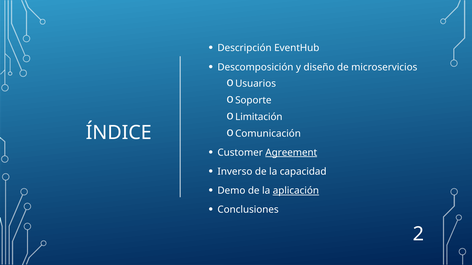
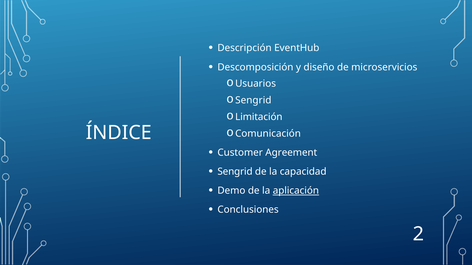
Soporte: Soporte -> Sengrid (253, 100)
Agreement underline: present -> none (291, 153)
Inverso: Inverso -> Sengrid (235, 172)
